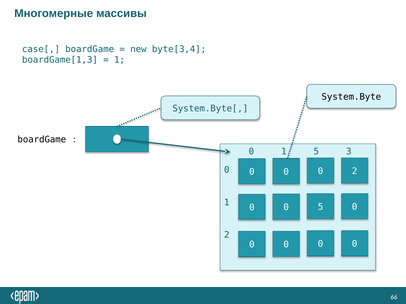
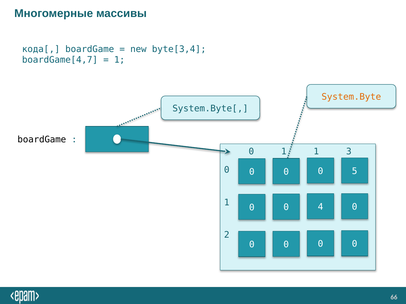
case[: case[ -> кода[ (41, 49)
boardGame[1,3: boardGame[1,3 -> boardGame[4,7 (60, 60)
System.Byte colour: black -> orange (351, 97)
1 5: 5 -> 1 (316, 152)
0 2: 2 -> 5 (355, 171)
0 5: 5 -> 4 (320, 207)
